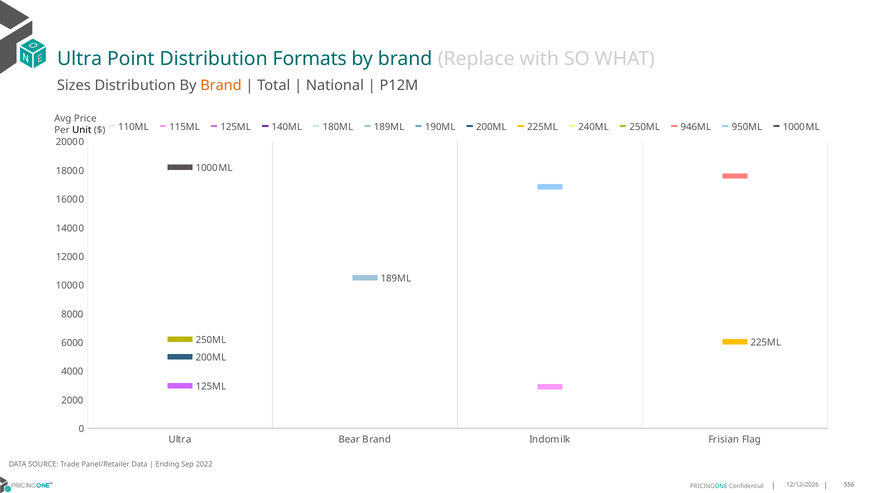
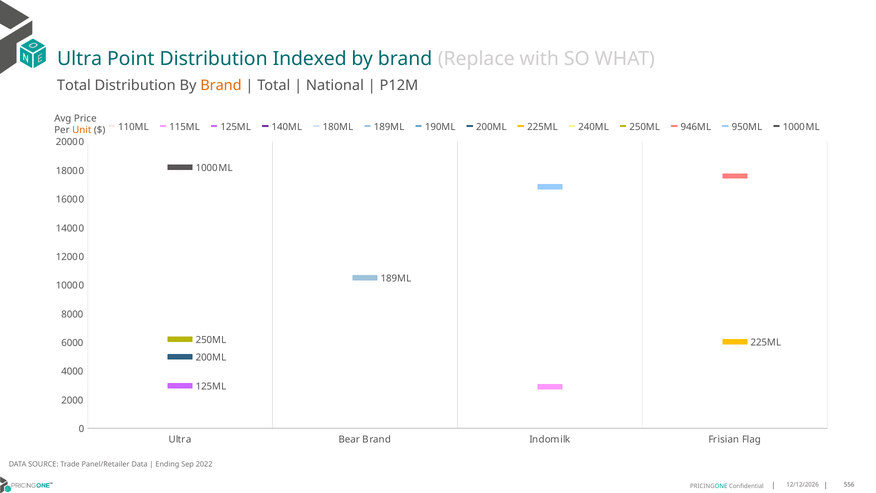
Formats: Formats -> Indexed (310, 59)
Sizes: Sizes -> Total (74, 85)
Unit colour: black -> orange (82, 130)
